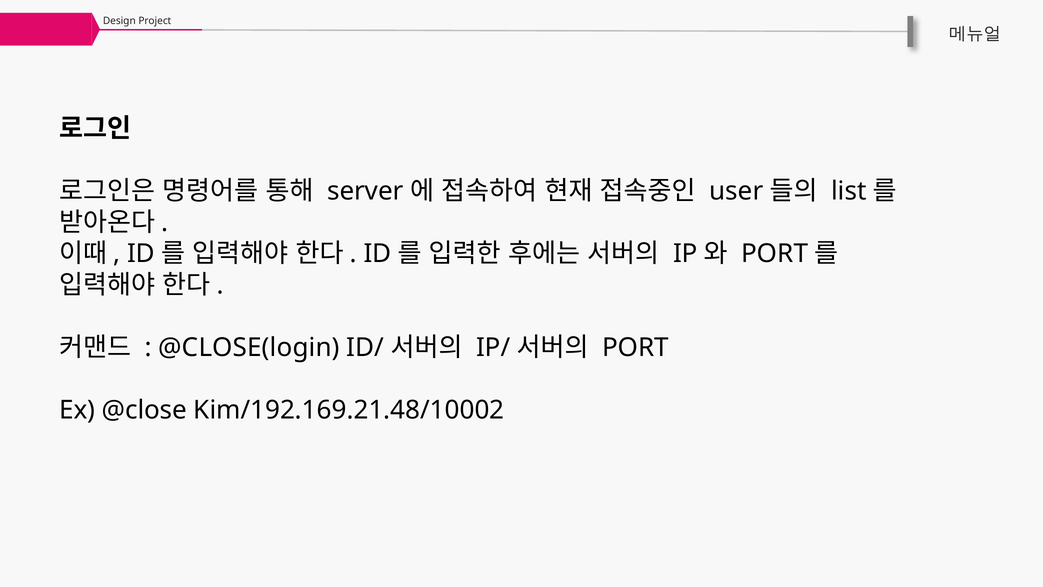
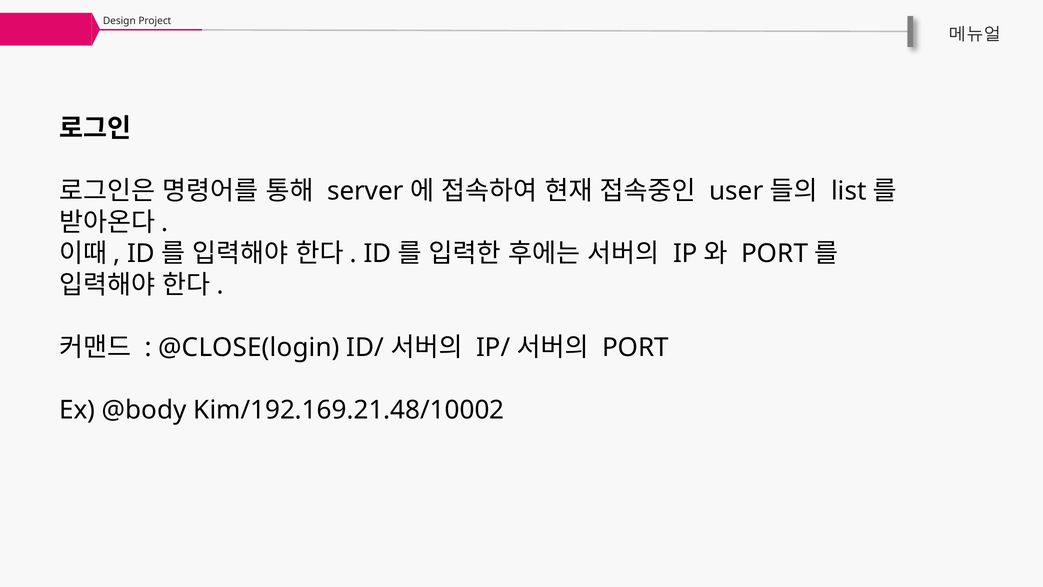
@close: @close -> @body (144, 410)
